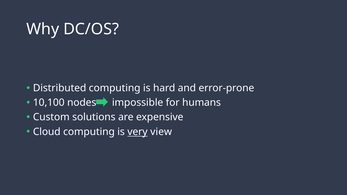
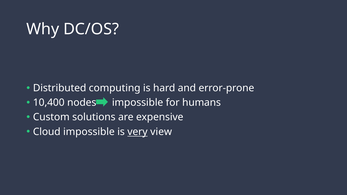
10,100: 10,100 -> 10,400 (49, 103)
Cloud computing: computing -> impossible (89, 132)
